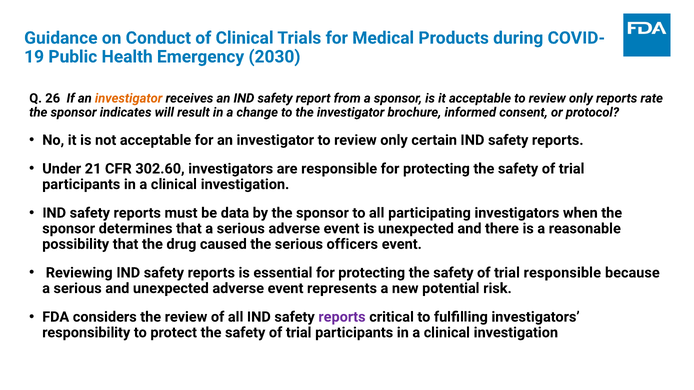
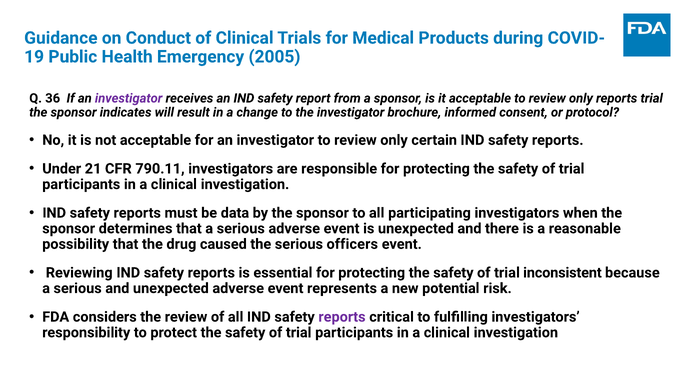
2030: 2030 -> 2005 (274, 57)
26: 26 -> 36 (53, 98)
investigator colour: orange -> purple (129, 98)
reports rate: rate -> trial (652, 98)
302.60: 302.60 -> 790.11 (160, 169)
trial responsible: responsible -> inconsistent (562, 273)
